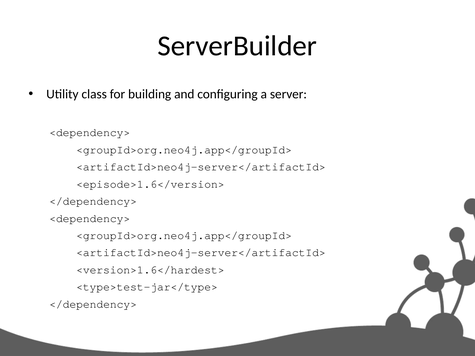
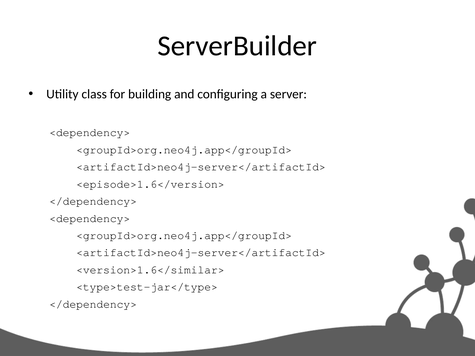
<version>1.6</hardest>: <version>1.6</hardest> -> <version>1.6</similar> (150, 270)
